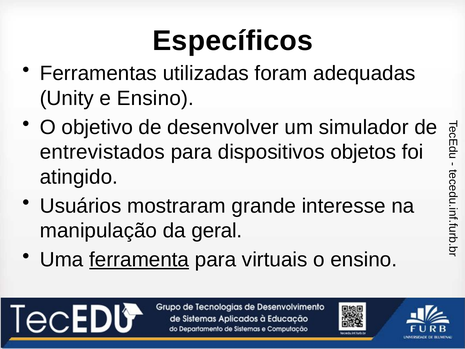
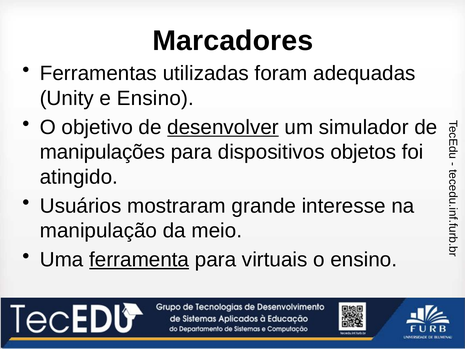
Específicos: Específicos -> Marcadores (233, 41)
desenvolver underline: none -> present (223, 127)
entrevistados: entrevistados -> manipulações (103, 152)
geral: geral -> meio (217, 231)
